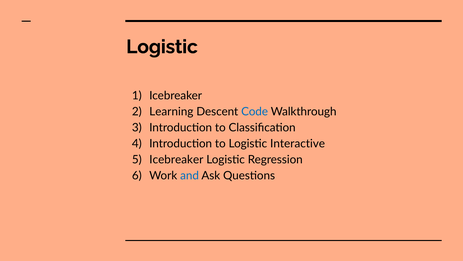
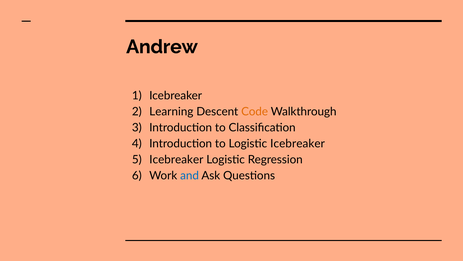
Logistic: Logistic -> Andrew (162, 47)
Code colour: blue -> orange (255, 112)
Logistic Interactive: Interactive -> Icebreaker (298, 144)
